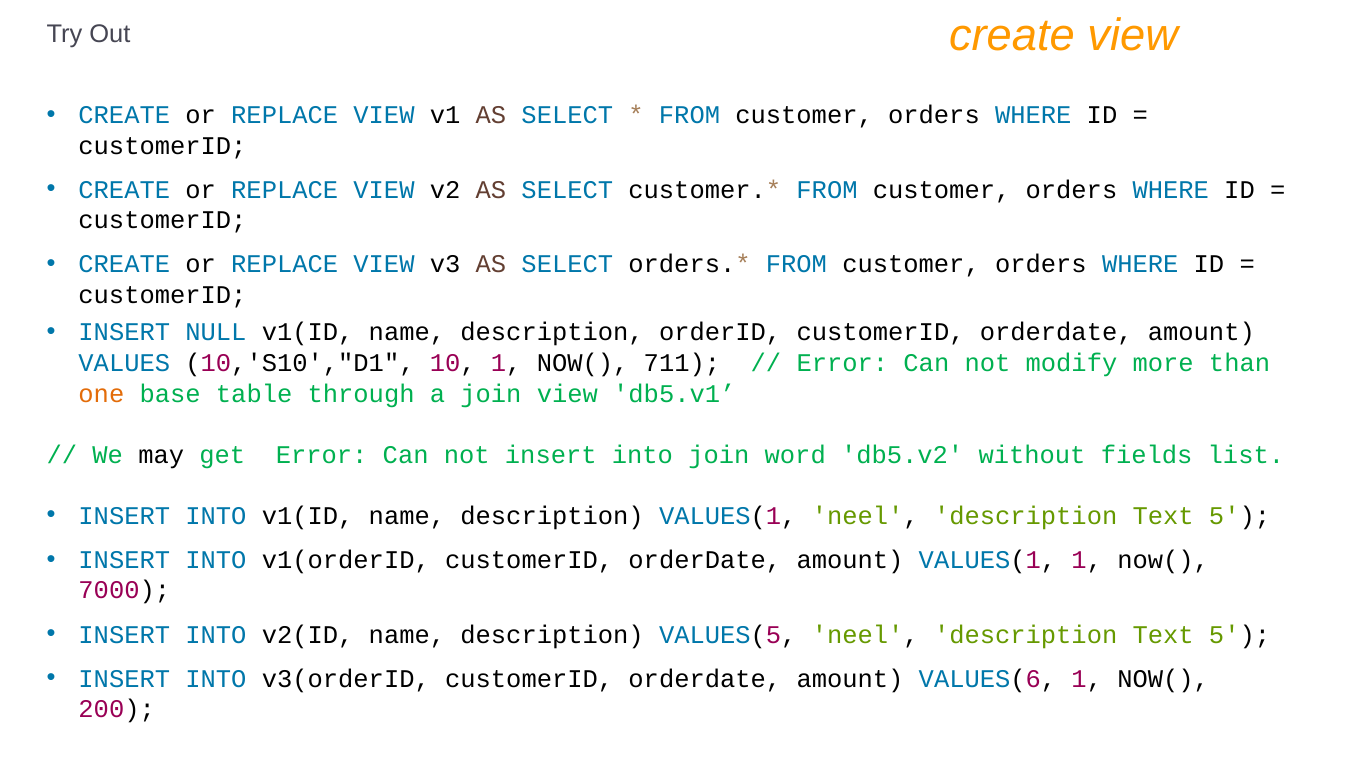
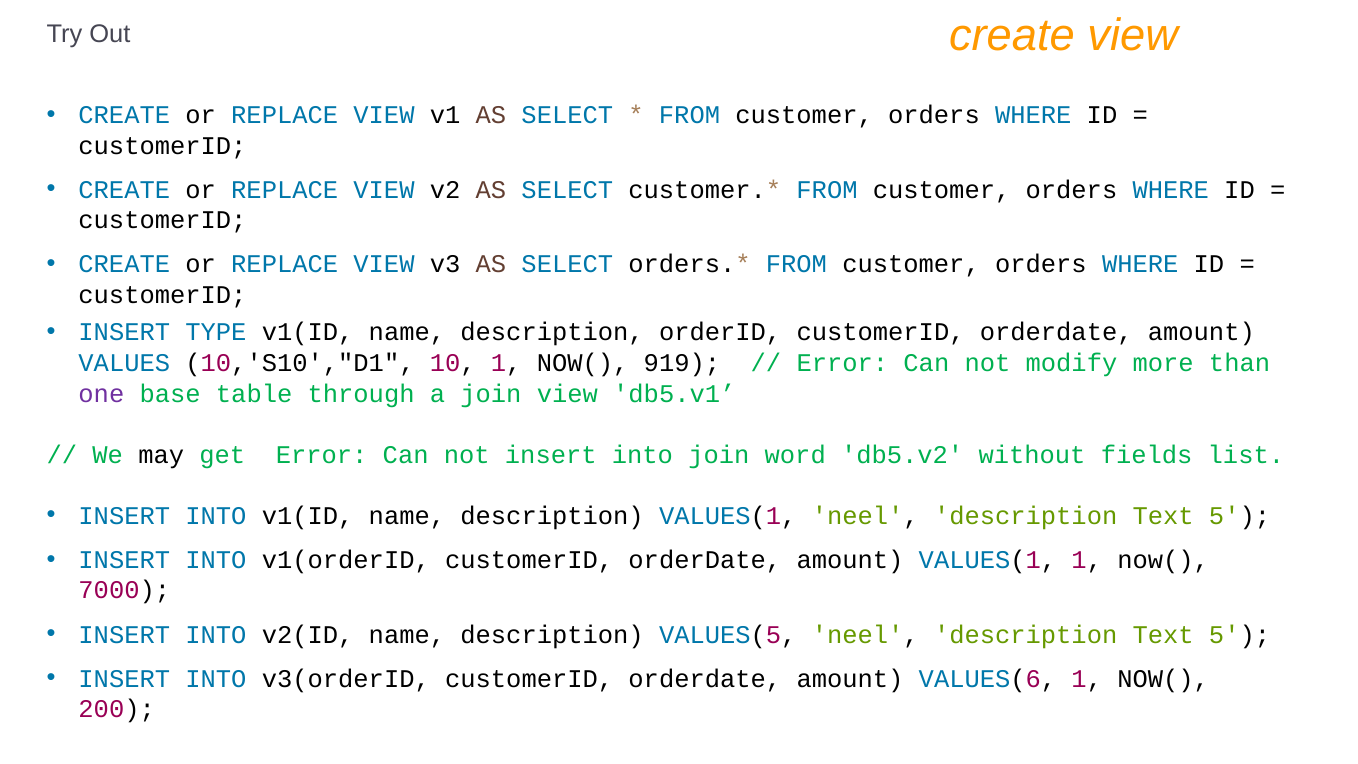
NULL: NULL -> TYPE (216, 332)
711: 711 -> 919 (682, 363)
one colour: orange -> purple (101, 394)
